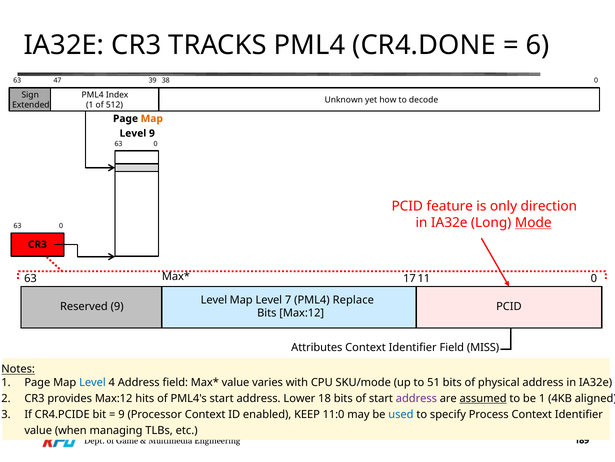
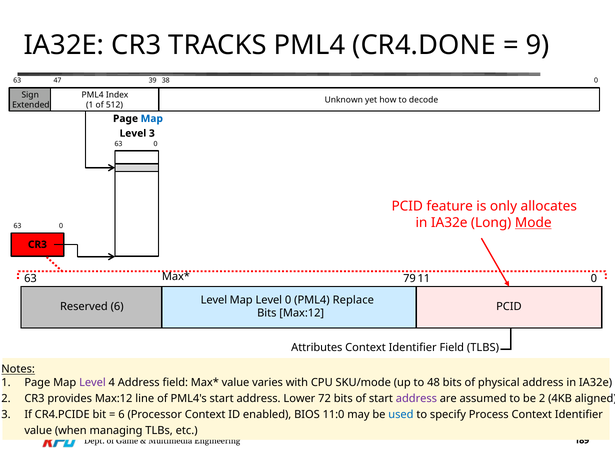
6: 6 -> 9 (538, 45)
Map colour: orange -> blue (152, 118)
Level 9: 9 -> 3 (152, 133)
direction: direction -> allocates (549, 206)
17: 17 -> 79 (409, 278)
Level 7: 7 -> 0 (288, 300)
Reserved 9: 9 -> 6 (117, 306)
Field MISS: MISS -> TLBS (483, 347)
Level colour: blue -> purple (92, 382)
51: 51 -> 48 (434, 382)
hits: hits -> line (145, 398)
18: 18 -> 72 (325, 398)
assumed underline: present -> none (483, 398)
be 1: 1 -> 2 (542, 398)
9: 9 -> 6 (121, 414)
KEEP: KEEP -> BIOS (307, 414)
